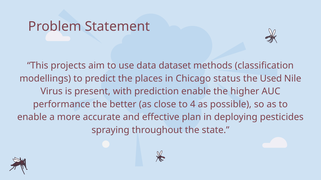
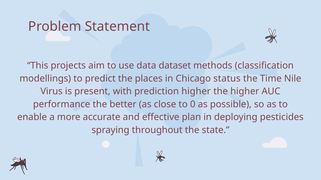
Used: Used -> Time (271, 79)
prediction enable: enable -> higher (196, 92)
4: 4 -> 0 (193, 105)
